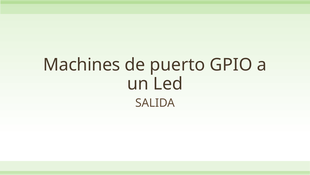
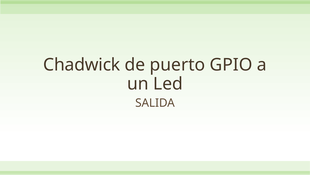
Machines: Machines -> Chadwick (82, 65)
